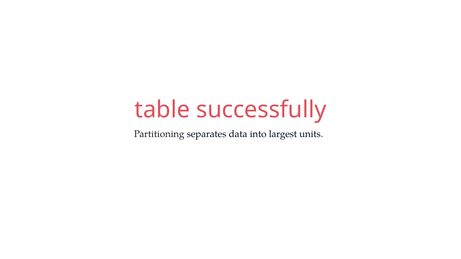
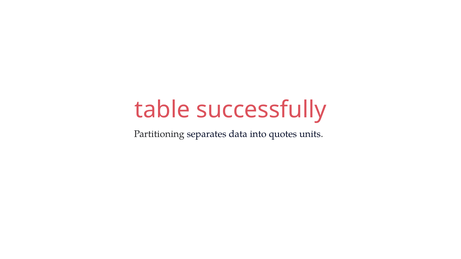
largest: largest -> quotes (283, 134)
